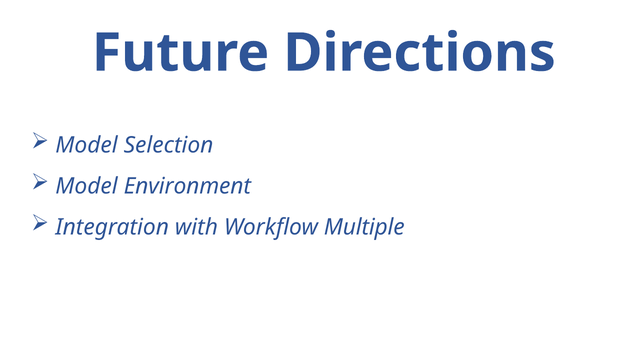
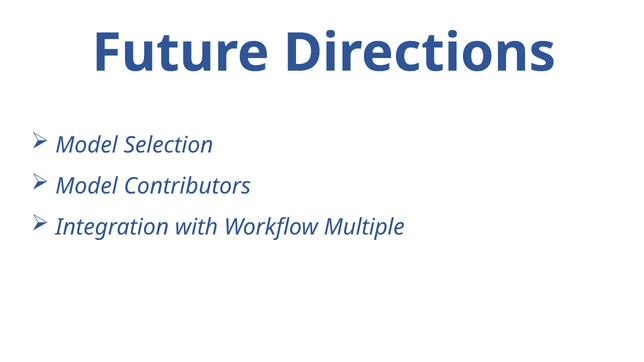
Environment: Environment -> Contributors (187, 186)
